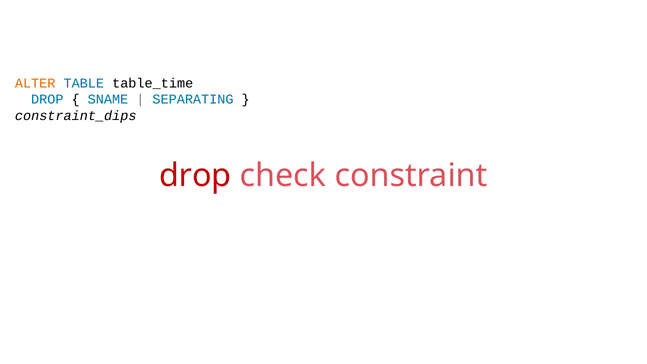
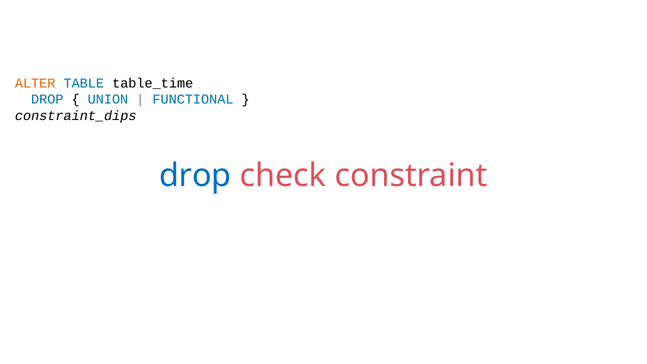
SNAME: SNAME -> UNION (108, 99)
SEPARATING: SEPARATING -> FUNCTIONAL (193, 99)
drop colour: red -> blue (195, 175)
